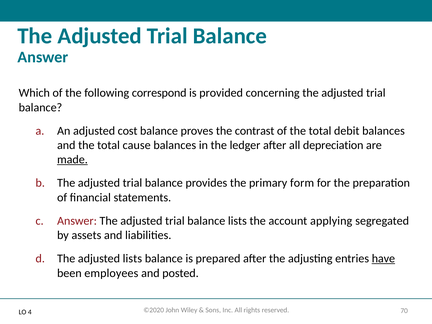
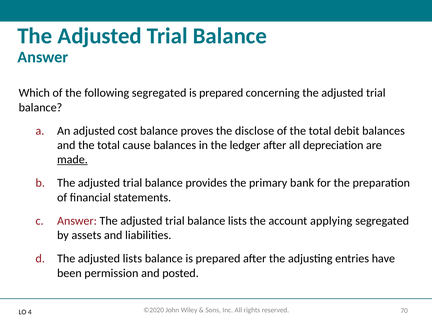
following correspond: correspond -> segregated (159, 93)
provided: provided -> prepared (221, 93)
contrast: contrast -> disclose (255, 131)
form: form -> bank (302, 183)
have underline: present -> none (383, 259)
employees: employees -> permission (111, 273)
